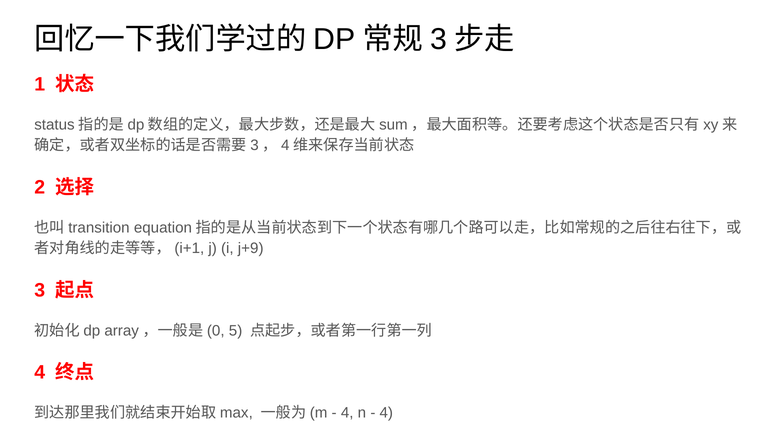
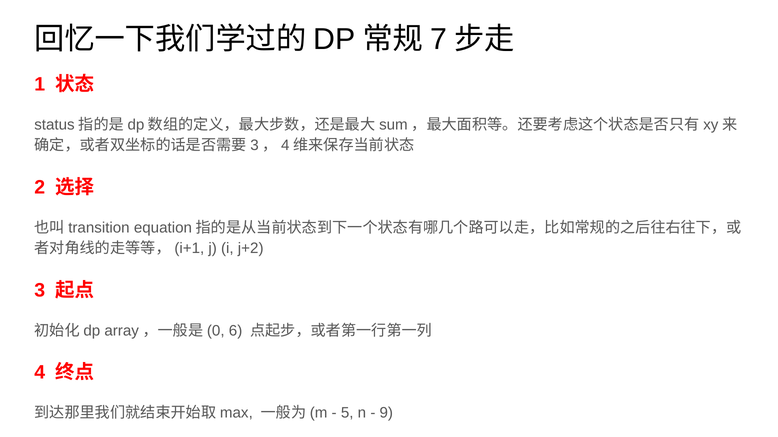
3: 3 -> 7 (439, 39)
j+9: j+9 -> j+2 (251, 249)
5: 5 -> 6 (236, 331)
4: 4 -> 5 (347, 413)
4: 4 -> 9 (386, 413)
